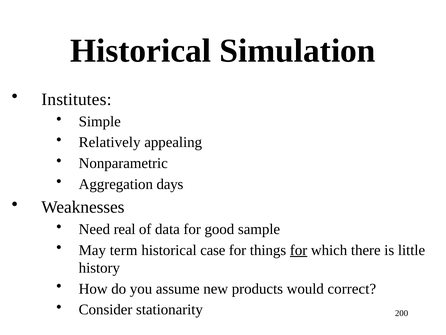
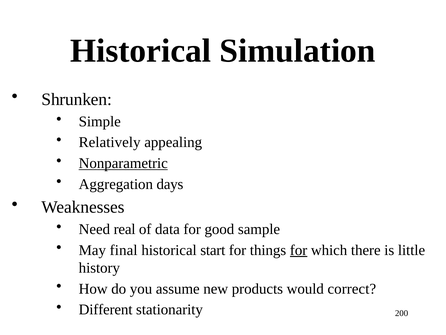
Institutes: Institutes -> Shrunken (77, 99)
Nonparametric underline: none -> present (123, 163)
term: term -> final (124, 250)
case: case -> start (213, 250)
Consider: Consider -> Different (106, 309)
